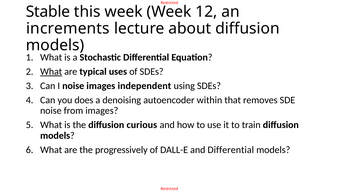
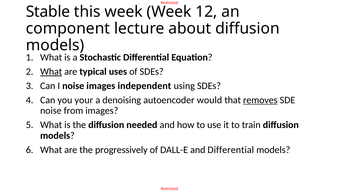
increments: increments -> component (68, 28)
does: does -> your (84, 100)
within: within -> would (209, 100)
removes underline: none -> present (260, 100)
curious: curious -> needed (142, 125)
